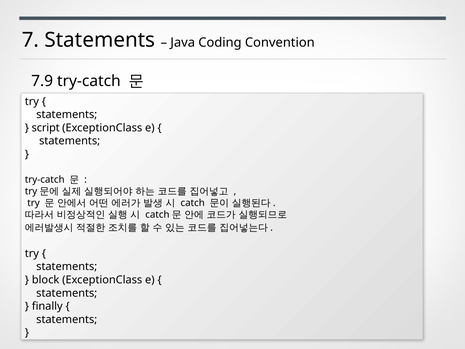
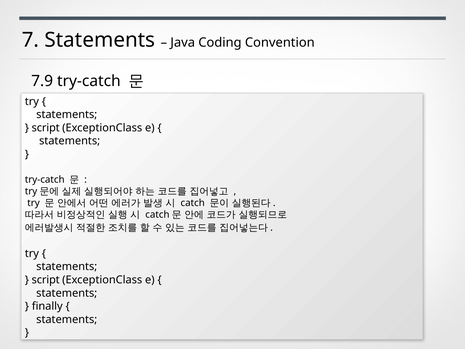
block: block -> script (46, 280)
